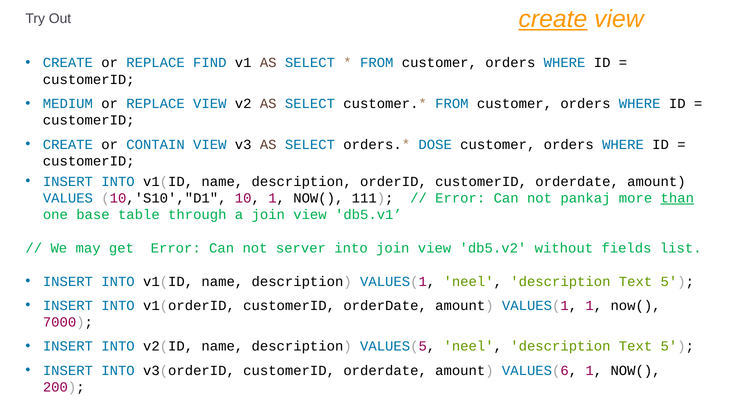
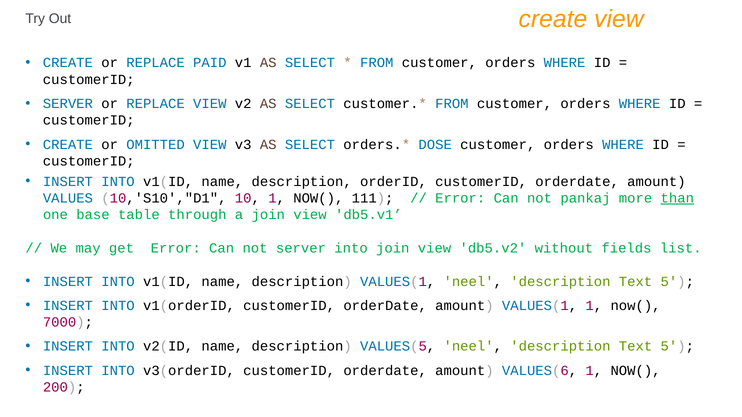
create underline: present -> none (553, 19)
FIND: FIND -> PAID (210, 63)
MEDIUM: MEDIUM -> SERVER (68, 104)
CONTAIN: CONTAIN -> OMITTED (156, 145)
